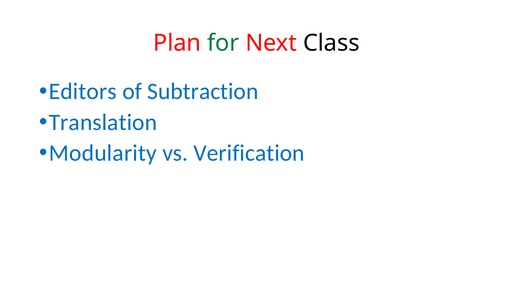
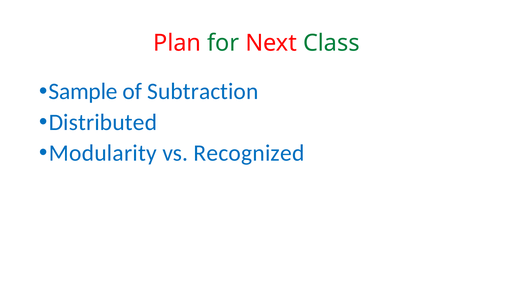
Class colour: black -> green (331, 43)
Editors: Editors -> Sample (83, 91)
Translation: Translation -> Distributed (103, 122)
Verification: Verification -> Recognized (249, 153)
